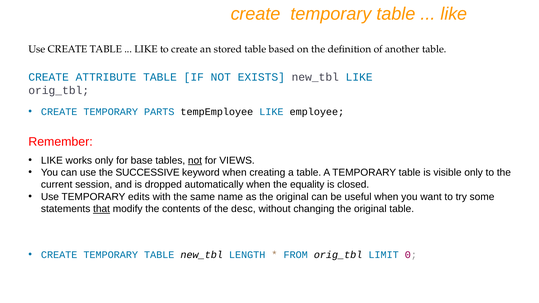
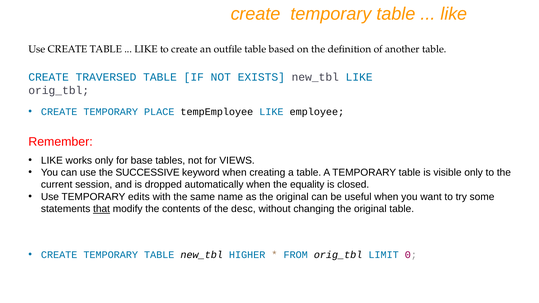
stored: stored -> outfile (228, 49)
ATTRIBUTE: ATTRIBUTE -> TRAVERSED (106, 77)
PARTS: PARTS -> PLACE (159, 112)
not underline: present -> none (195, 160)
LENGTH: LENGTH -> HIGHER (247, 255)
